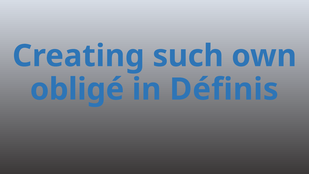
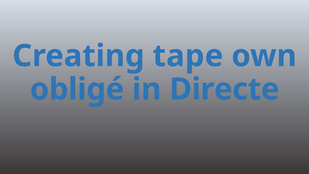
such: such -> tape (188, 56)
Définis: Définis -> Directe (224, 89)
